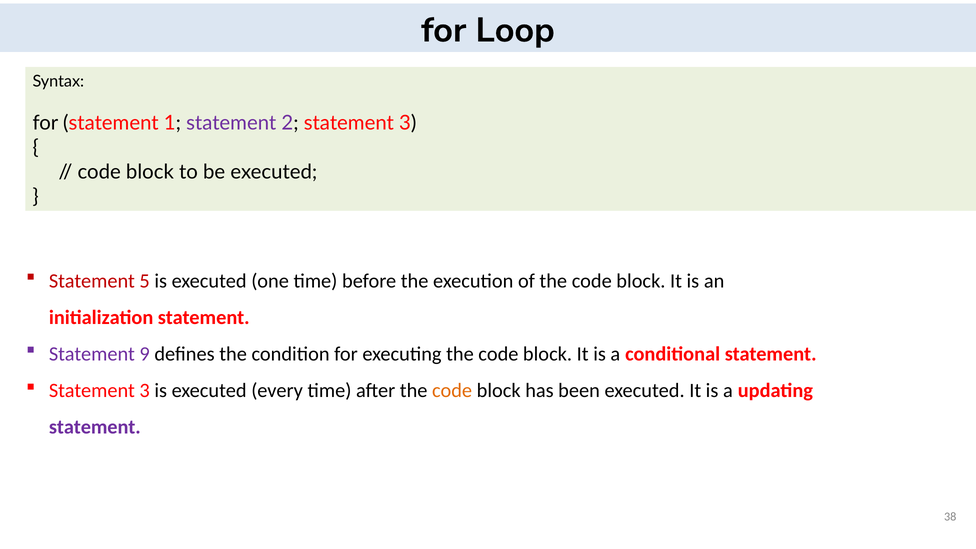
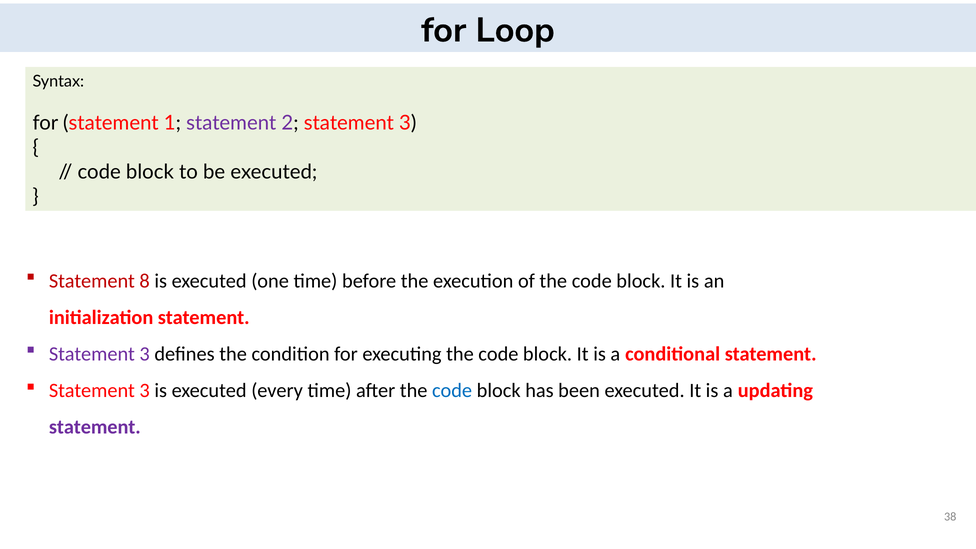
5: 5 -> 8 (145, 281)
9: 9 -> 3 (145, 354)
code colour: orange -> blue (452, 391)
